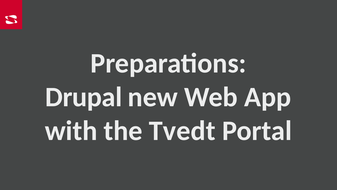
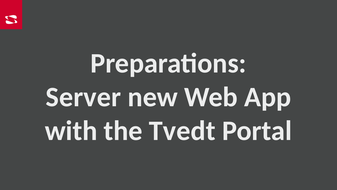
Drupal: Drupal -> Server (83, 97)
